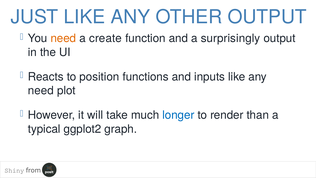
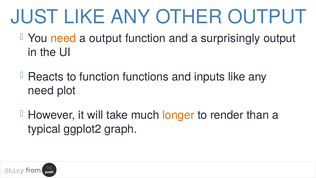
a create: create -> output (105, 38)
to position: position -> function (99, 77)
longer colour: blue -> orange (178, 115)
